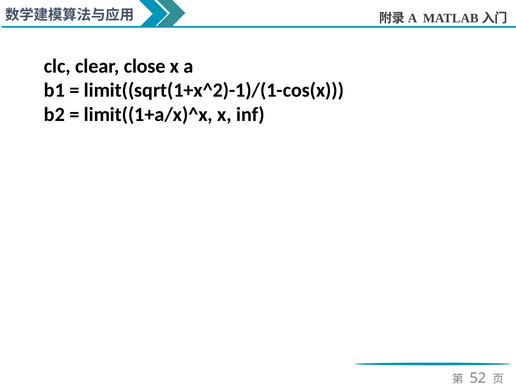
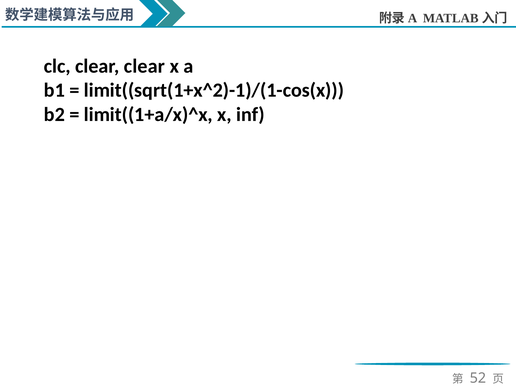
clear close: close -> clear (144, 66)
